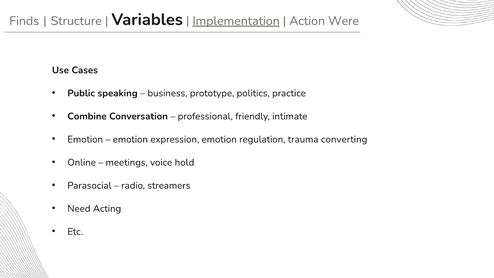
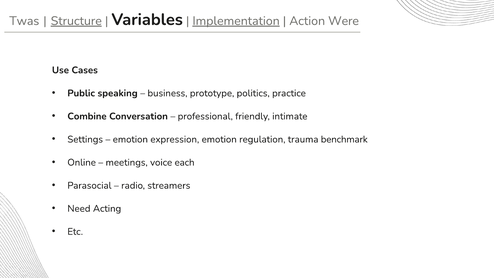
Finds: Finds -> Twas (24, 21)
Structure underline: none -> present (76, 21)
Emotion: Emotion -> Settings (85, 139)
converting: converting -> benchmark (344, 139)
hold: hold -> each (185, 162)
